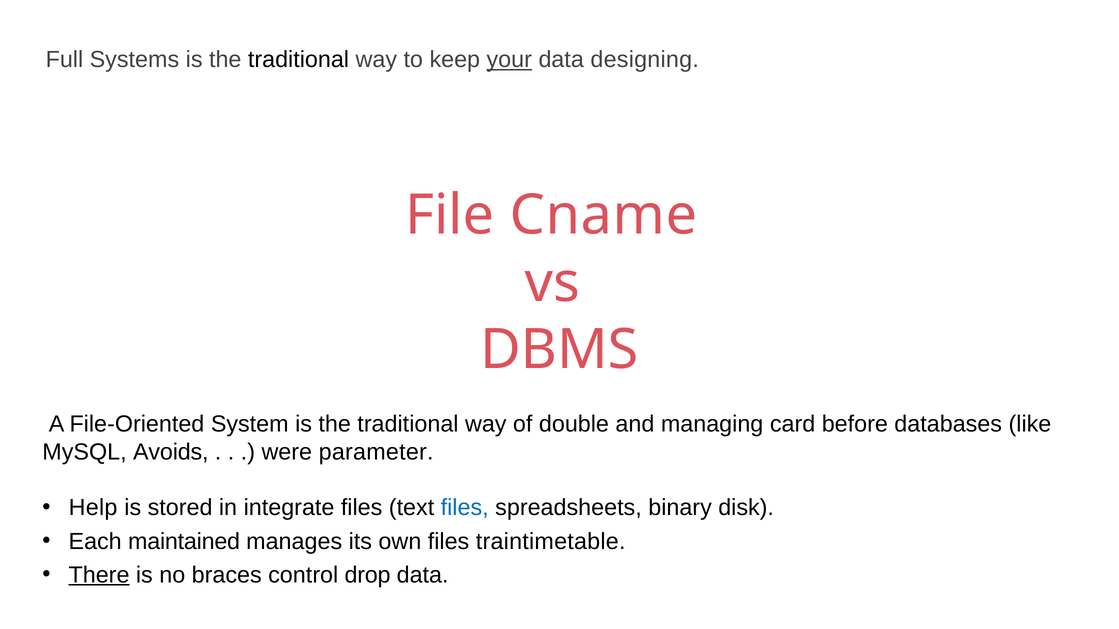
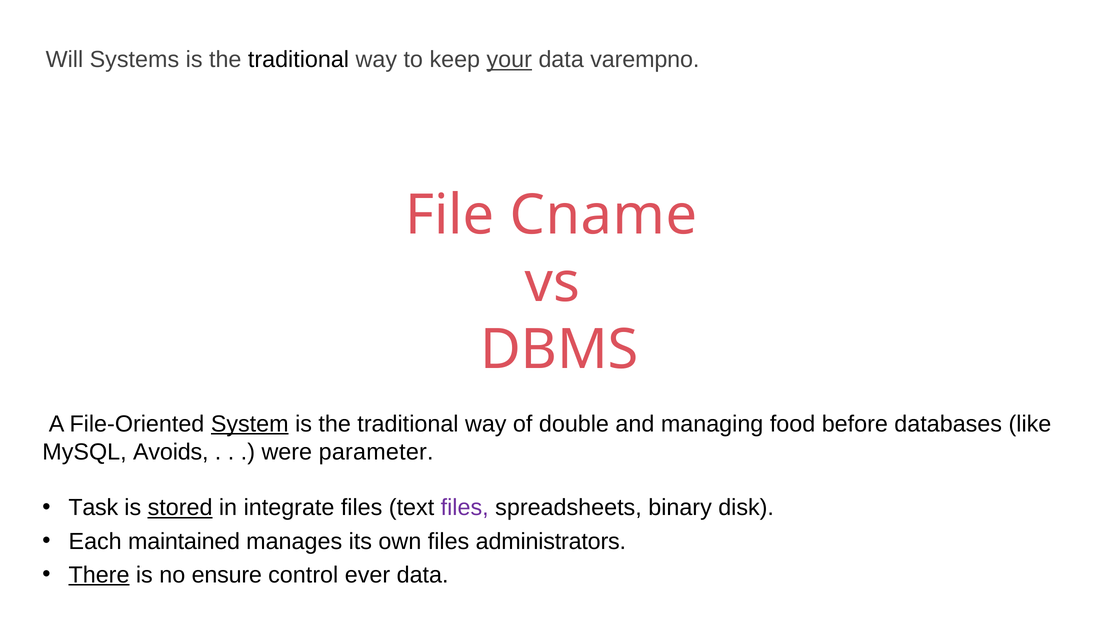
Full: Full -> Will (64, 60)
designing: designing -> varempno (645, 60)
System underline: none -> present (250, 424)
card: card -> food (793, 424)
Help: Help -> Task (93, 508)
stored underline: none -> present (180, 508)
files colour: blue -> purple (465, 508)
traintimetable: traintimetable -> administrators (551, 542)
braces: braces -> ensure (227, 575)
drop: drop -> ever (367, 575)
